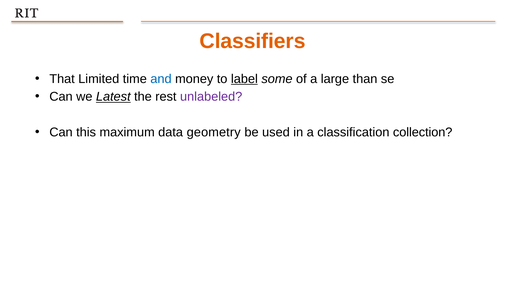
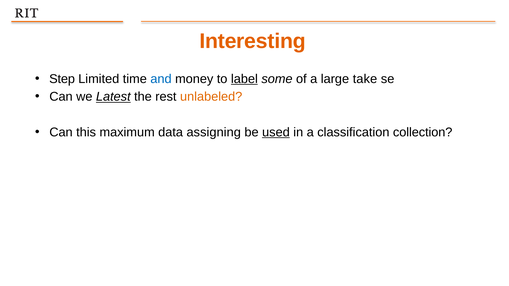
Classifiers: Classifiers -> Interesting (253, 41)
That: That -> Step (62, 79)
than: than -> take (365, 79)
unlabeled colour: purple -> orange (211, 97)
geometry: geometry -> assigning (214, 132)
used underline: none -> present (276, 132)
